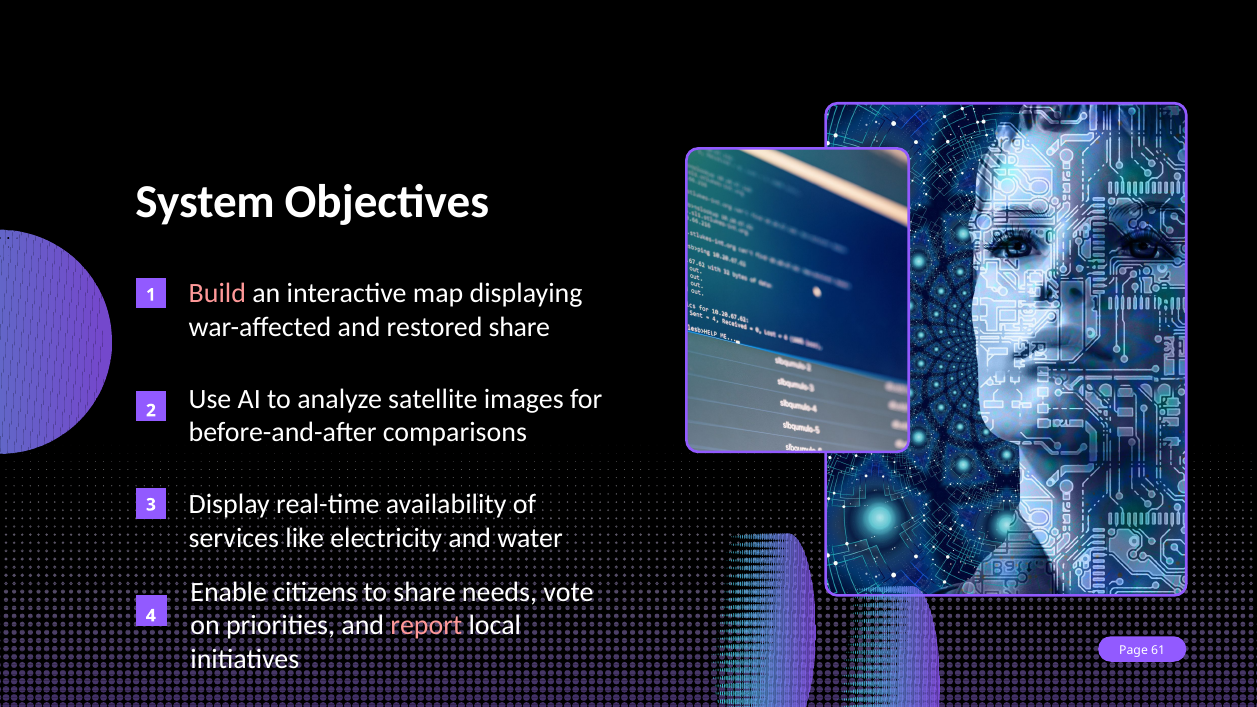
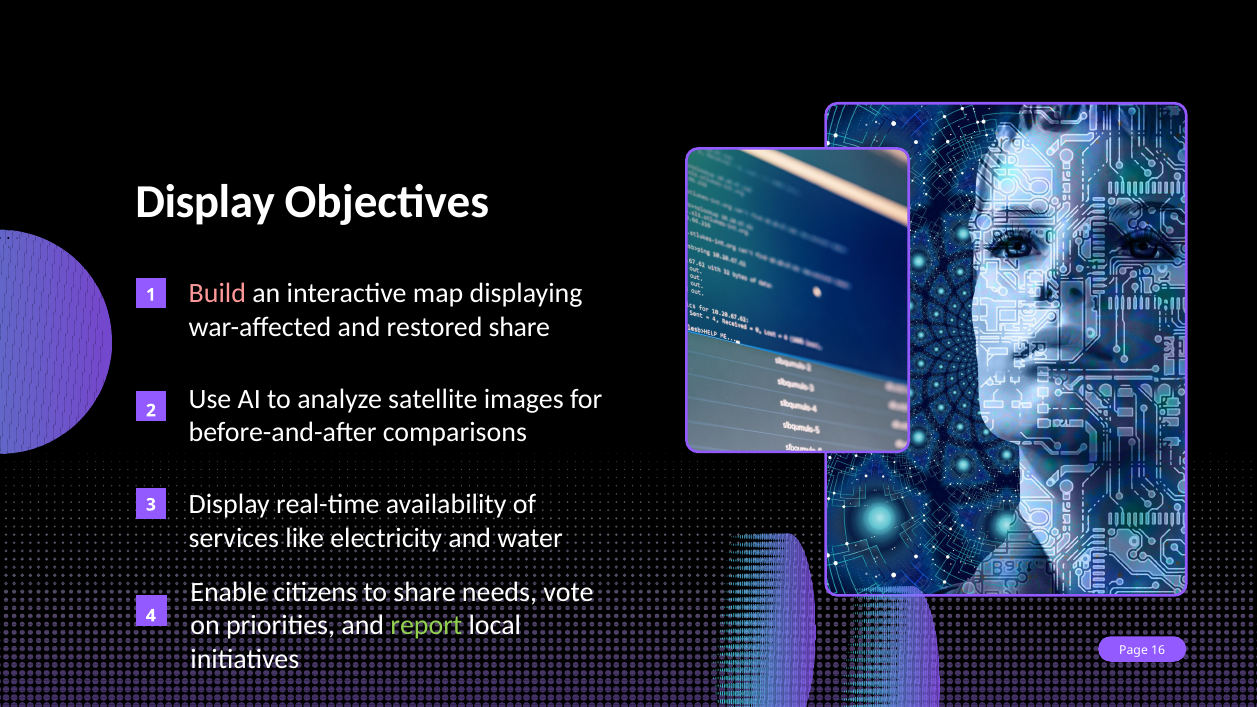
System: System -> Display (205, 202)
report colour: pink -> light green (426, 626)
61: 61 -> 16 (1158, 650)
